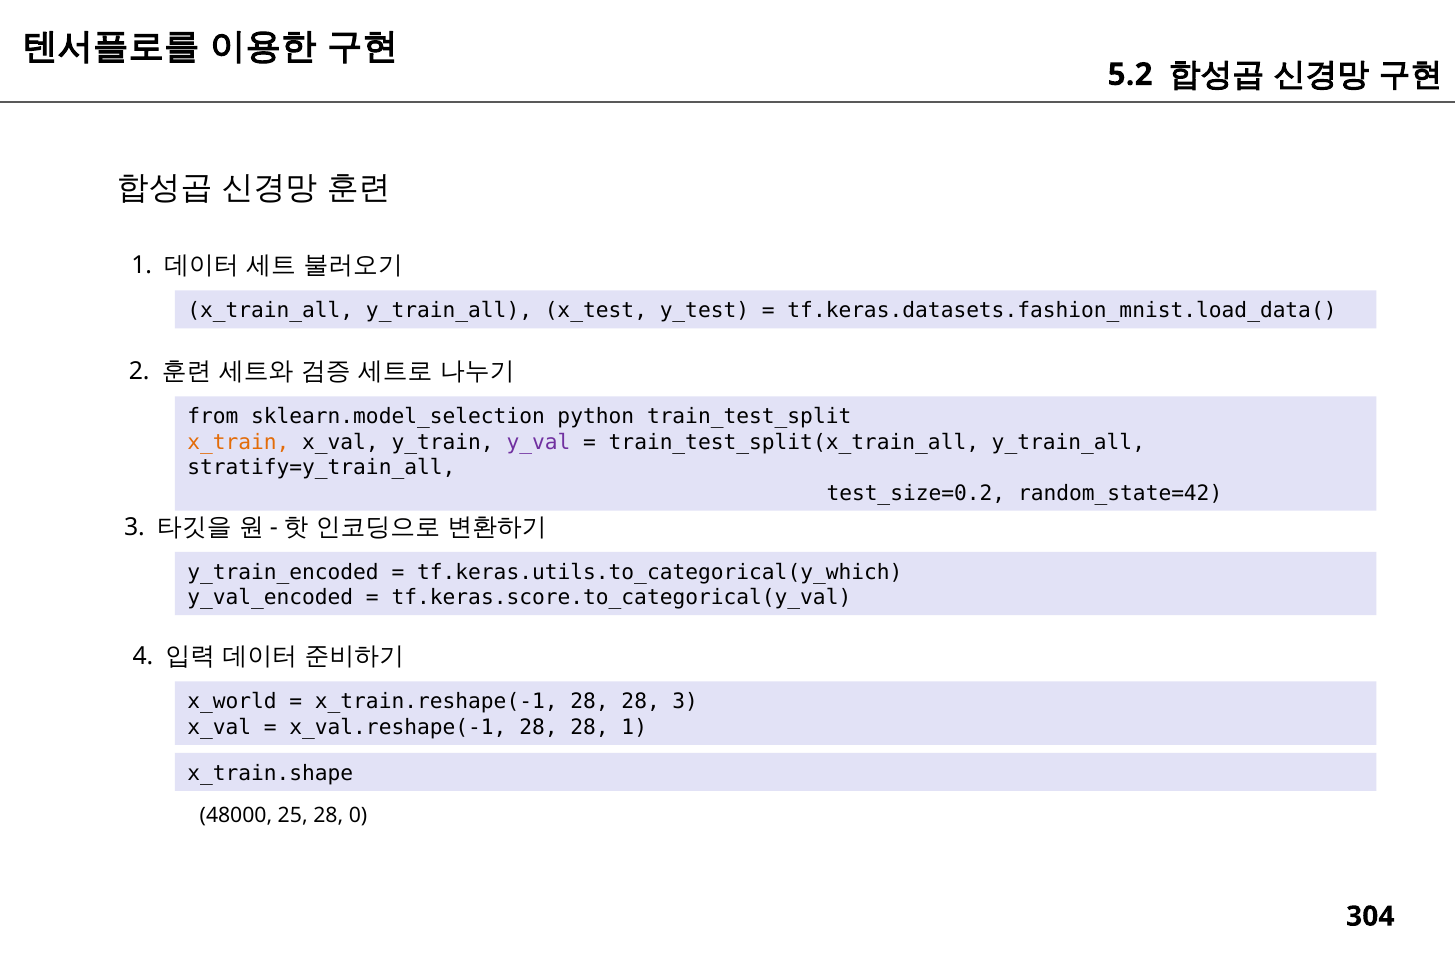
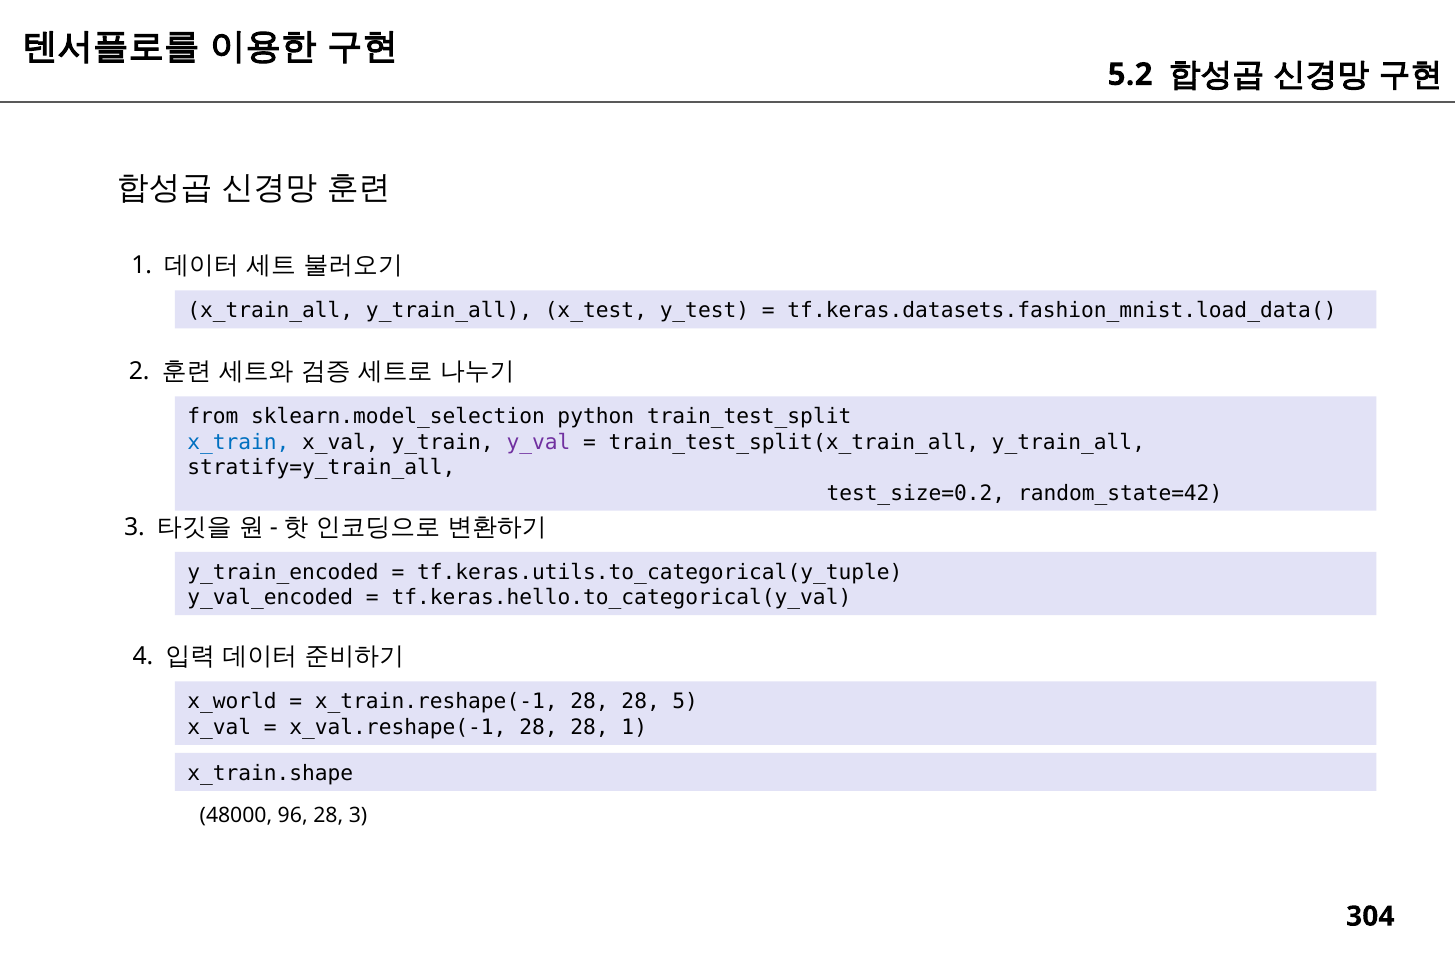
x_train colour: orange -> blue (238, 443)
tf.keras.utils.to_categorical(y_which: tf.keras.utils.to_categorical(y_which -> tf.keras.utils.to_categorical(y_tuple (660, 573)
tf.keras.score.to_categorical(y_val: tf.keras.score.to_categorical(y_val -> tf.keras.hello.to_categorical(y_val (621, 598)
28 3: 3 -> 5 (685, 702)
25: 25 -> 96 (293, 816)
28 0: 0 -> 3 (358, 816)
